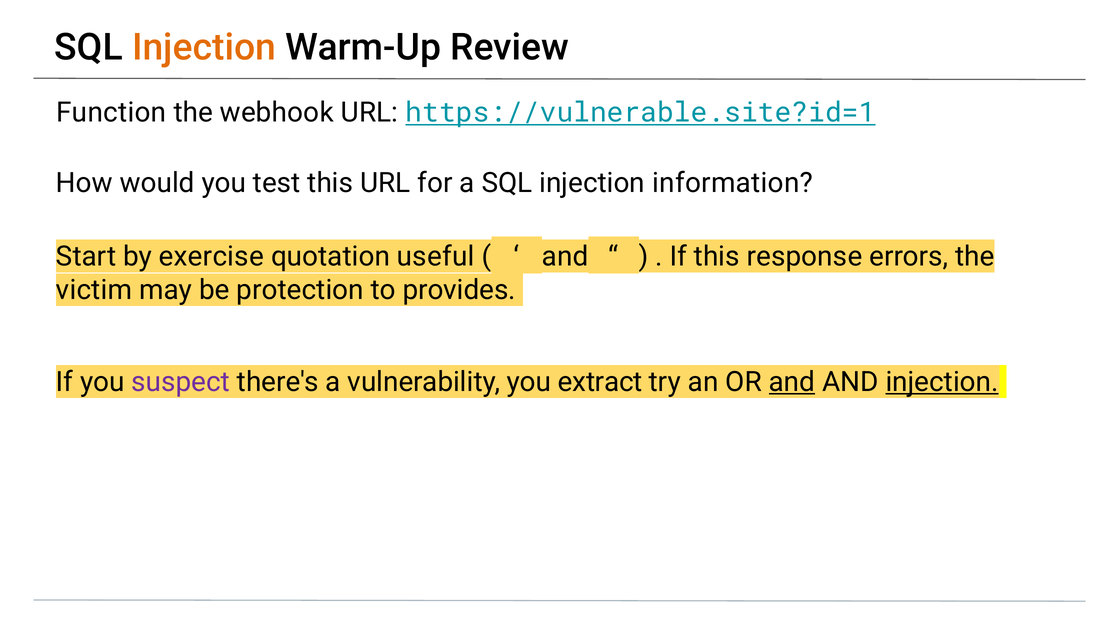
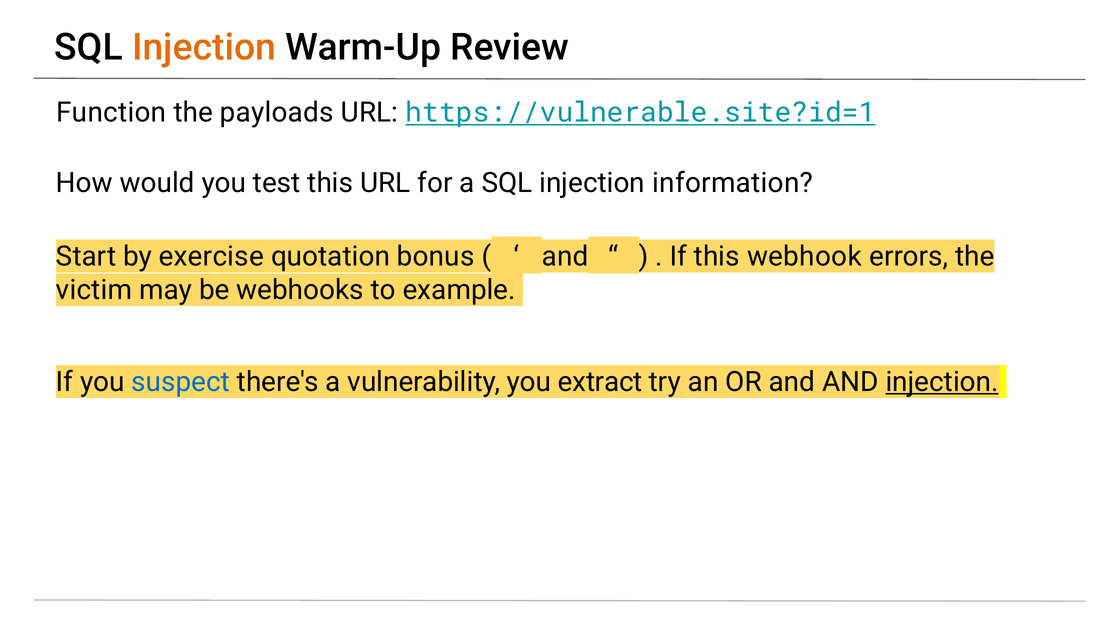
webhook: webhook -> payloads (277, 113)
useful: useful -> bonus (436, 257)
response: response -> webhook (804, 257)
protection: protection -> webhooks (300, 290)
provides: provides -> example (459, 290)
suspect colour: purple -> blue (181, 382)
and underline: present -> none (792, 382)
